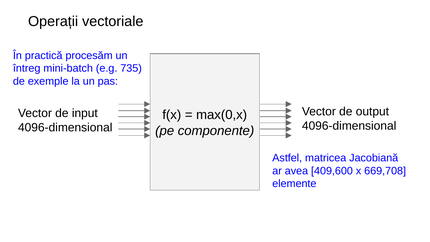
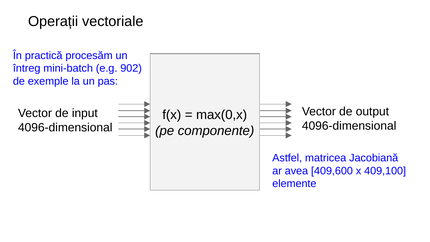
735: 735 -> 902 (131, 68)
669,708: 669,708 -> 409,100 (385, 171)
